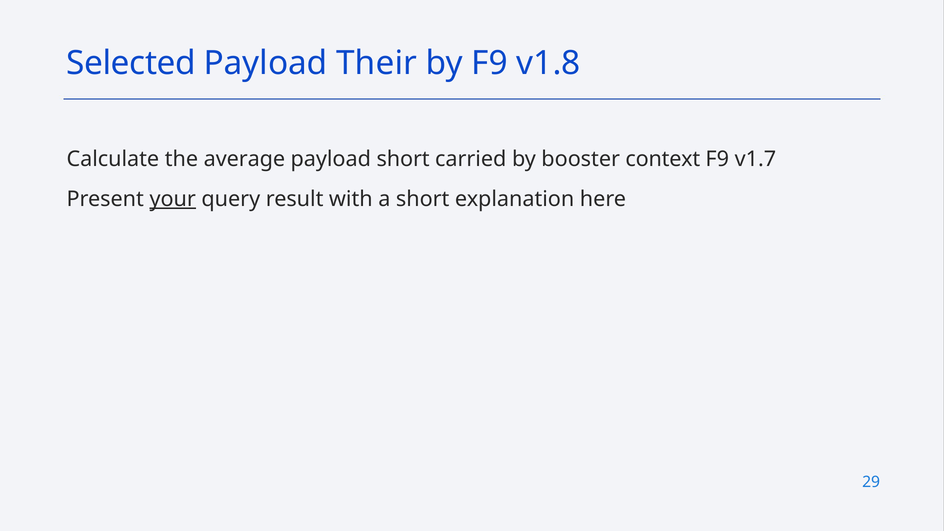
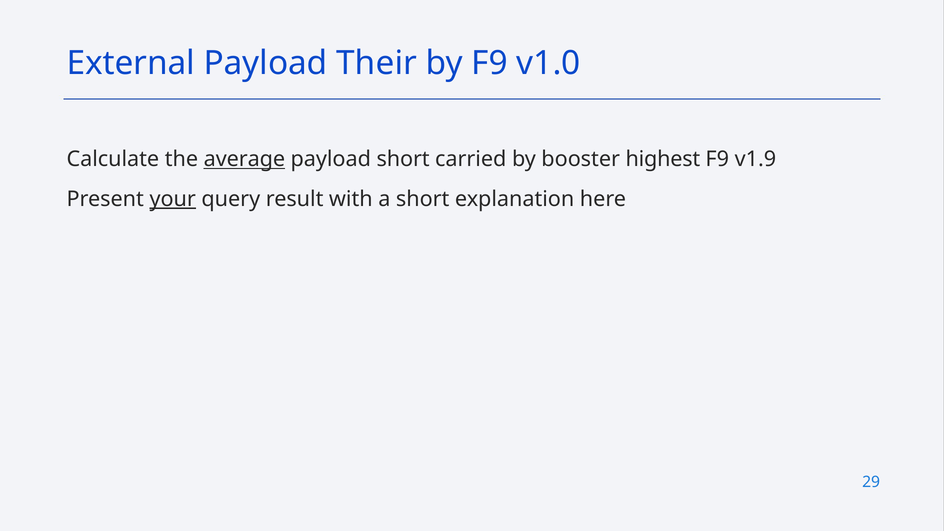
Selected: Selected -> External (131, 63)
v1.8: v1.8 -> v1.0 (549, 63)
average underline: none -> present (244, 159)
context: context -> highest (663, 159)
v1.7: v1.7 -> v1.9 (755, 159)
